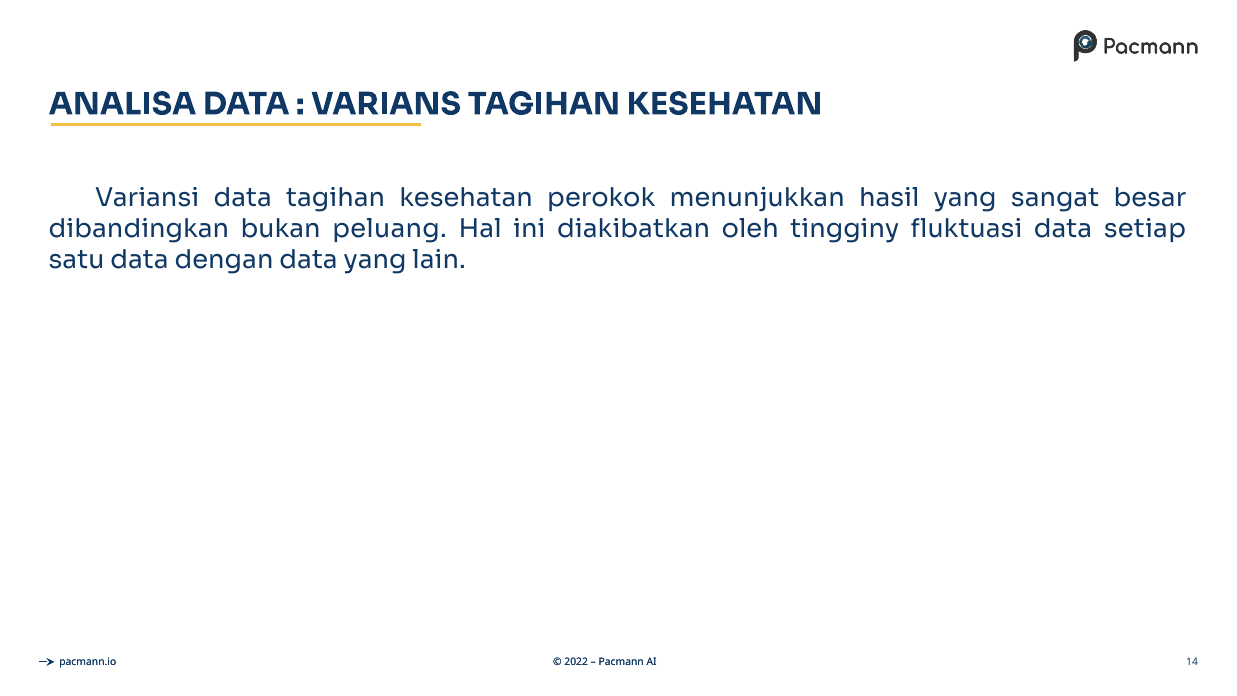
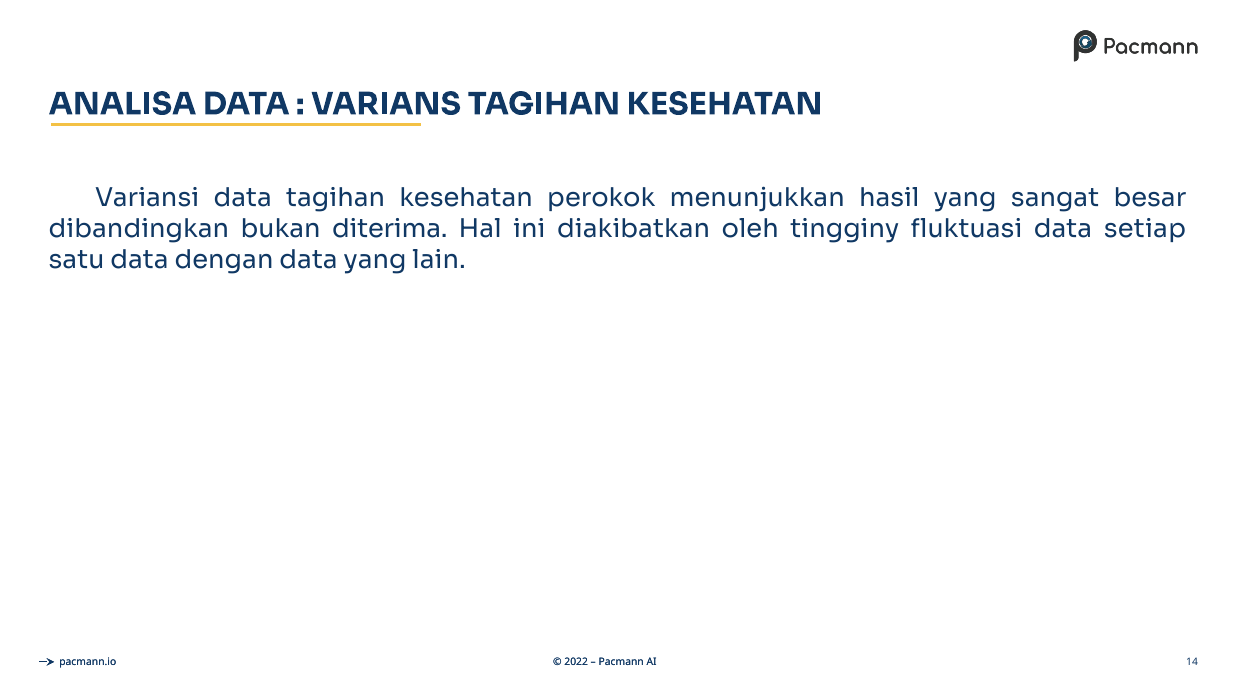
peluang: peluang -> diterima (390, 229)
